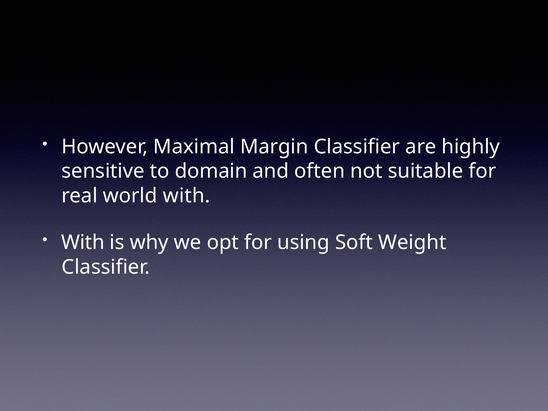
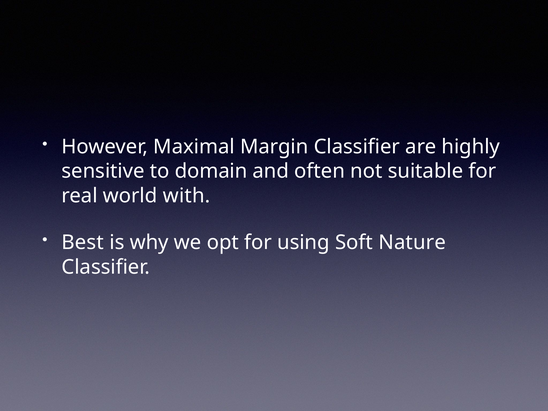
With: With -> Best (83, 243)
Weight: Weight -> Nature (412, 243)
